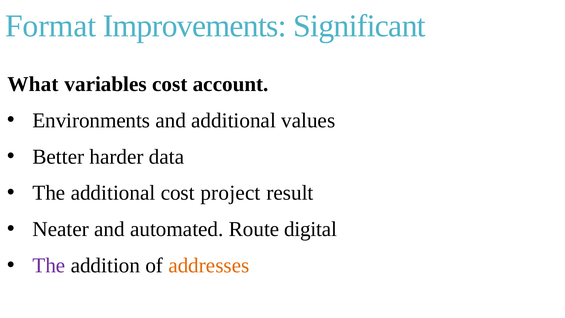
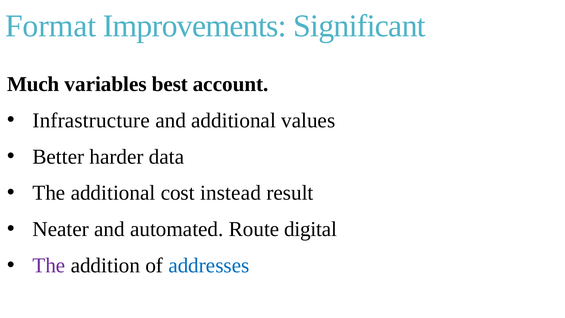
What: What -> Much (33, 84)
variables cost: cost -> best (170, 84)
Environments: Environments -> Infrastructure (91, 120)
project: project -> instead (231, 193)
addresses colour: orange -> blue (209, 265)
